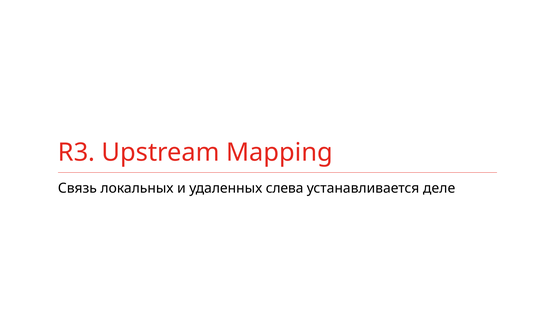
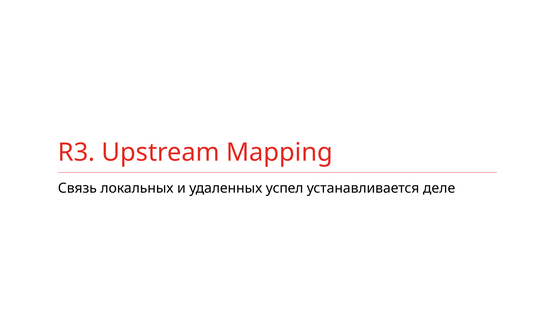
слева: слева -> успел (285, 188)
